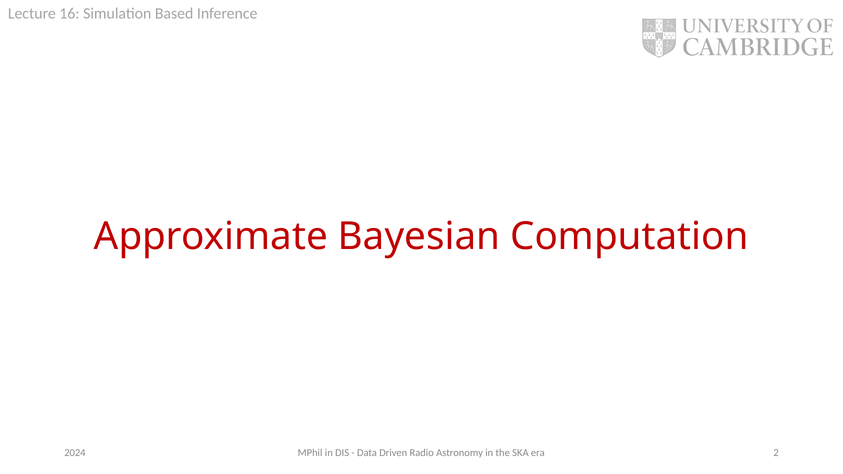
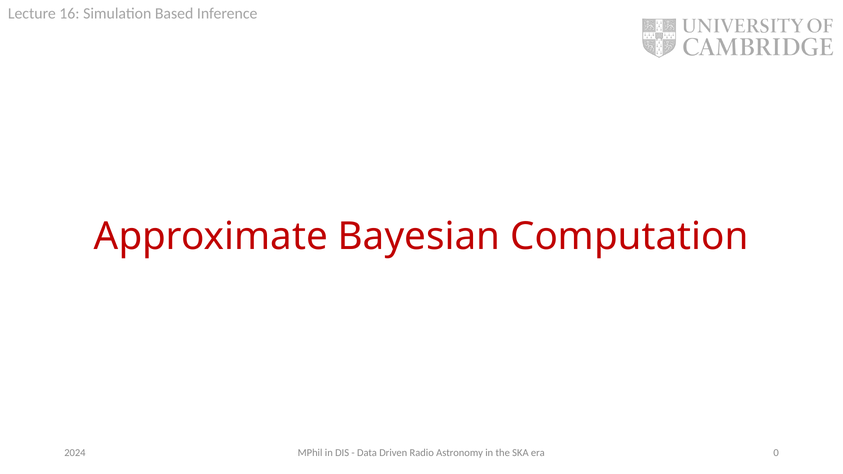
2: 2 -> 0 (776, 453)
